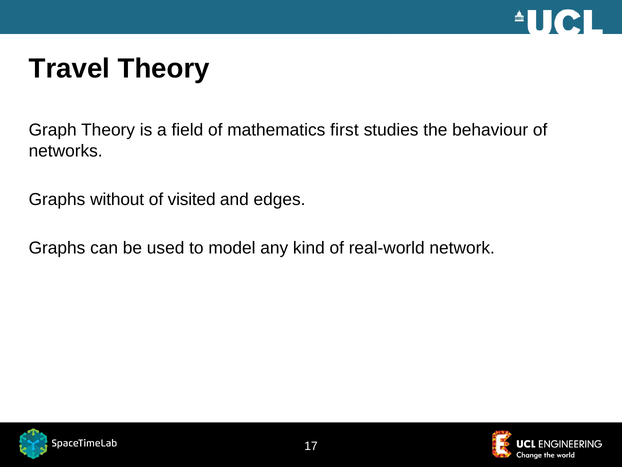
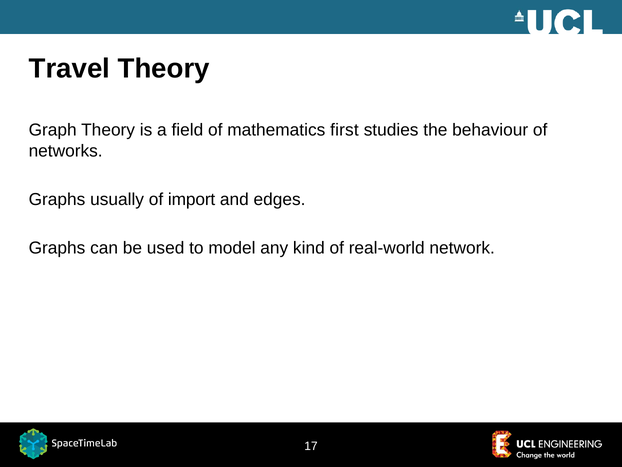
without: without -> usually (117, 199)
visited: visited -> import (192, 199)
